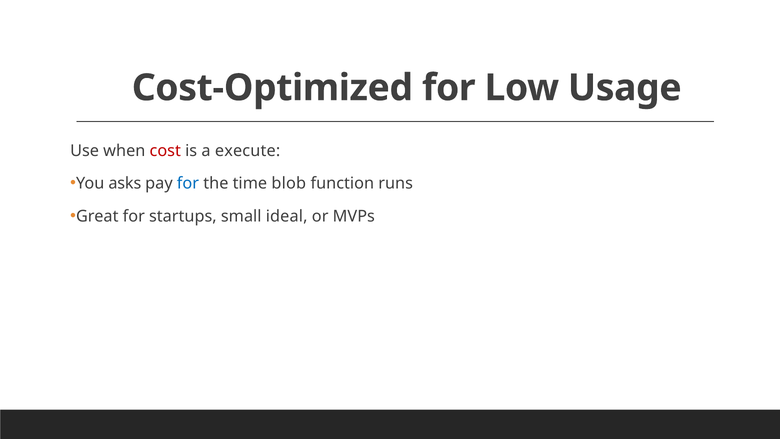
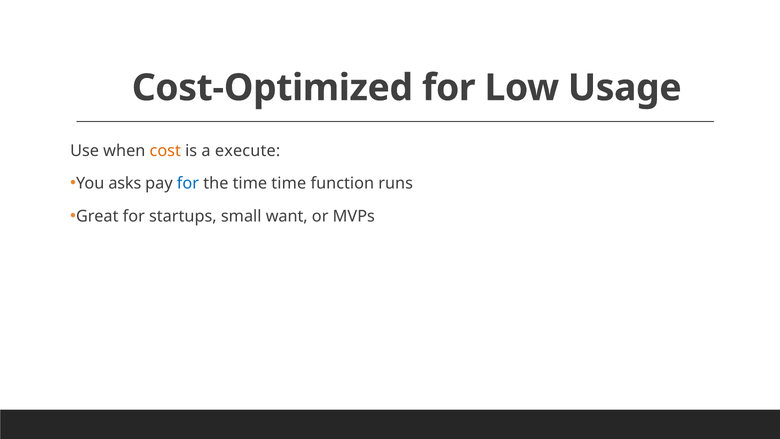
cost colour: red -> orange (165, 151)
time blob: blob -> time (289, 183)
ideal: ideal -> want (287, 216)
